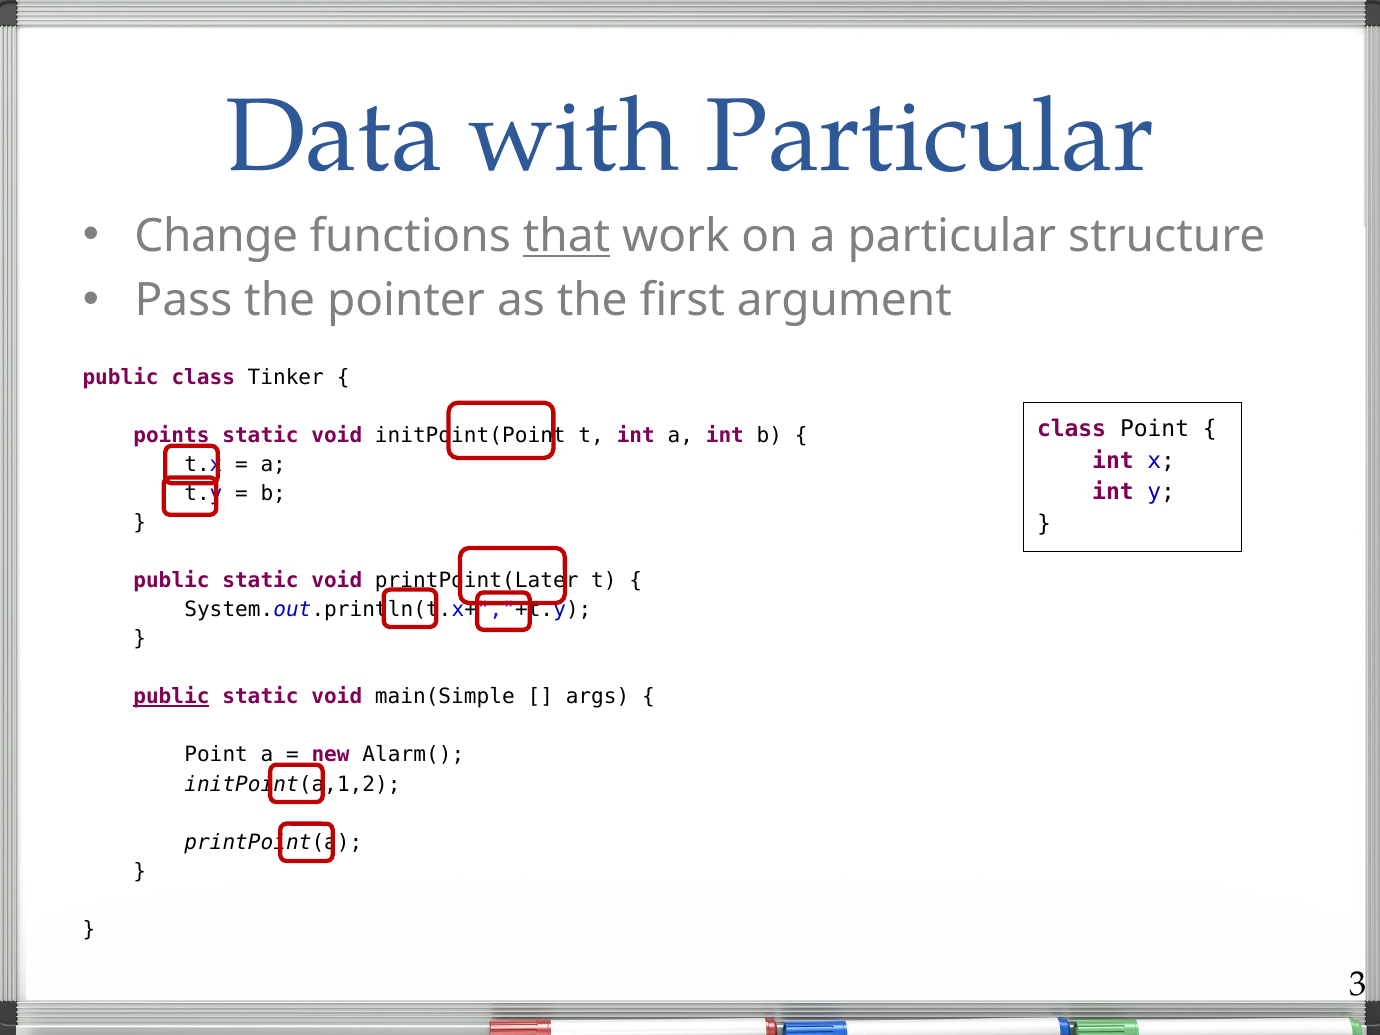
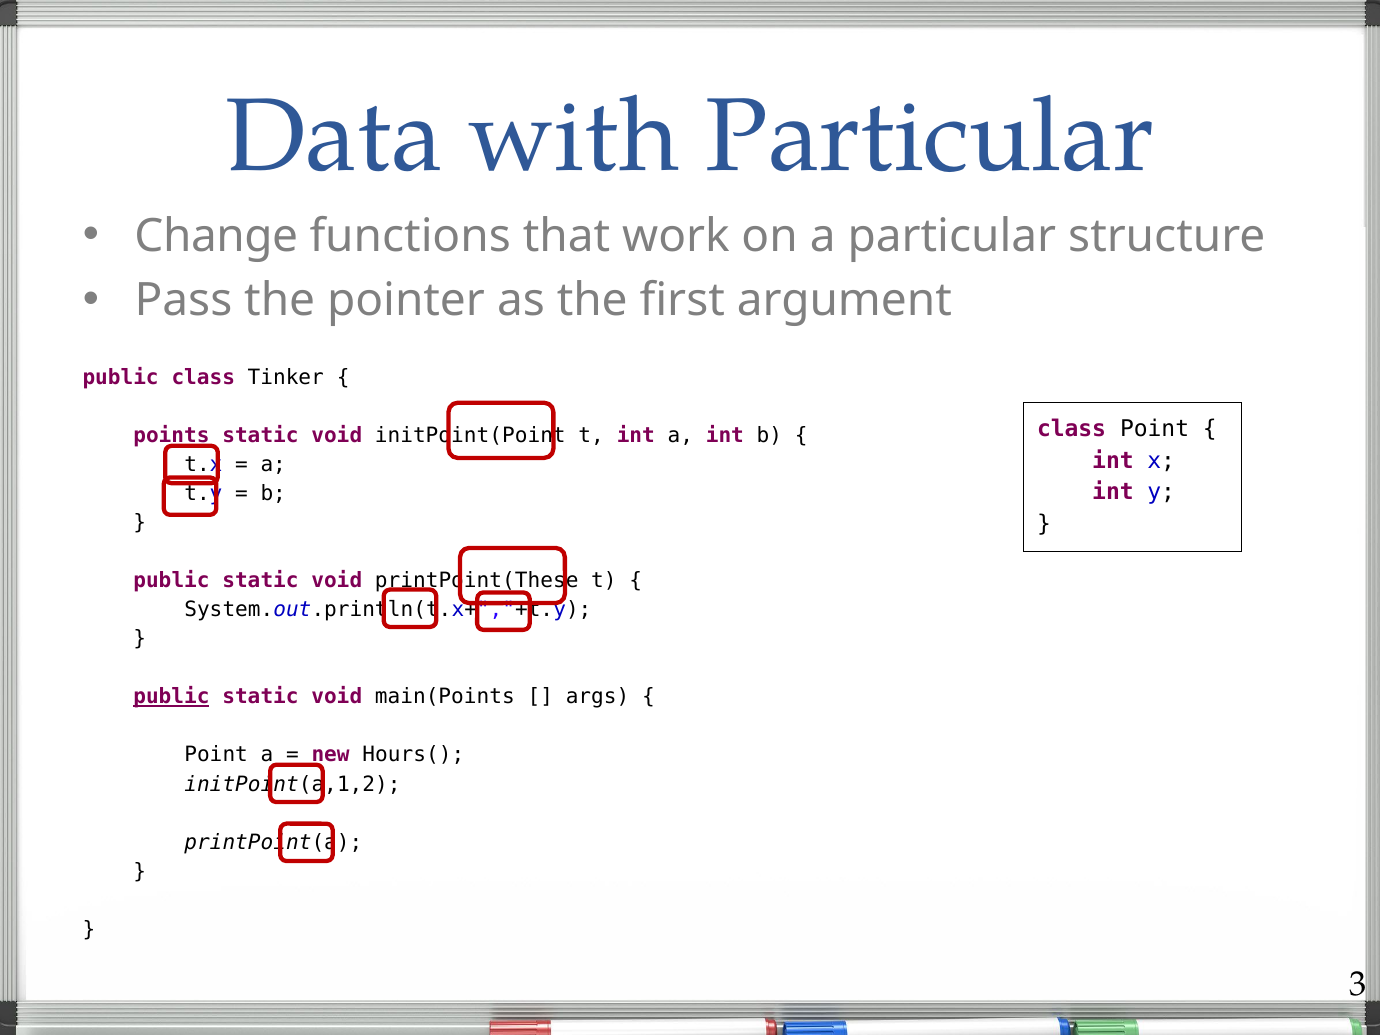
that underline: present -> none (567, 236)
printPoint(Later: printPoint(Later -> printPoint(These (477, 581)
main(Simple: main(Simple -> main(Points (445, 697)
Alarm(: Alarm( -> Hours( (413, 755)
